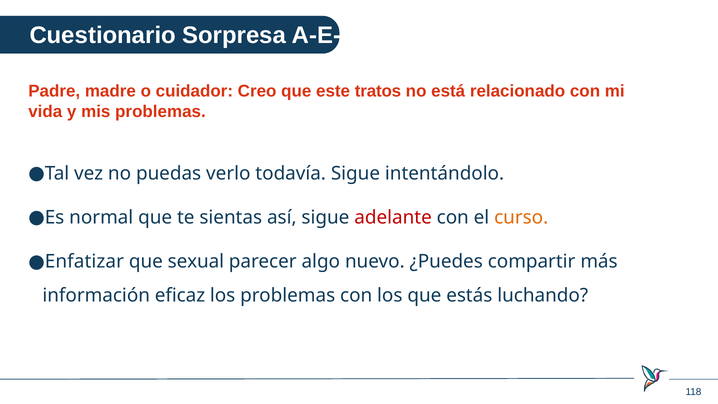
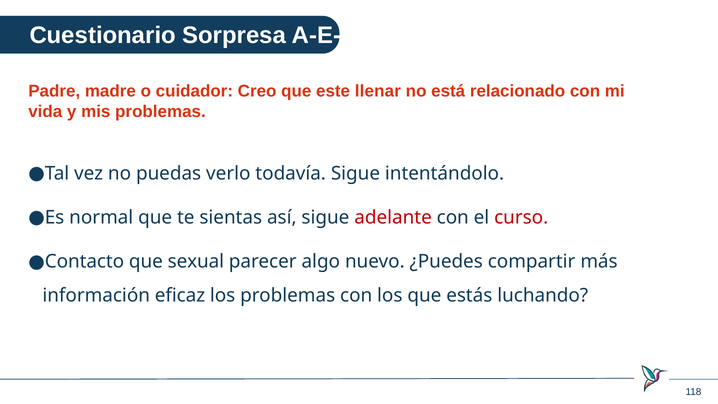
tratos: tratos -> llenar (378, 91)
curso colour: orange -> red (521, 217)
Enfatizar: Enfatizar -> Contacto (84, 261)
